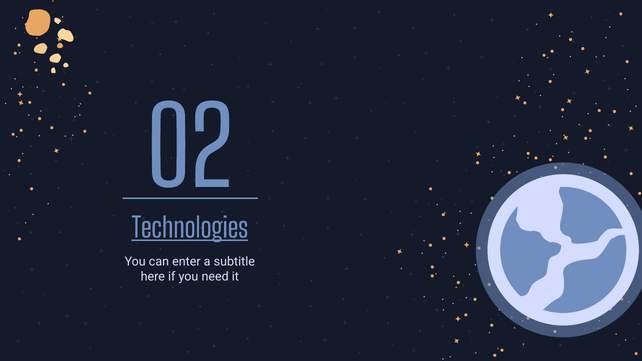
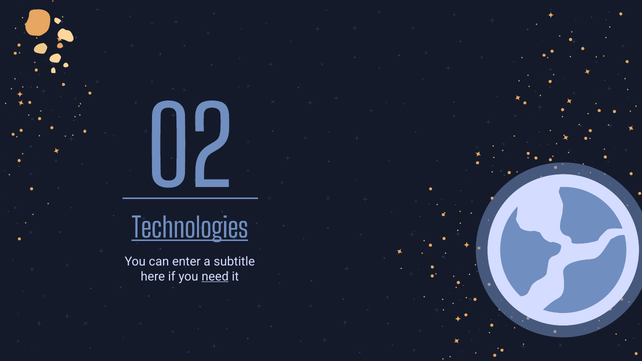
need underline: none -> present (215, 277)
